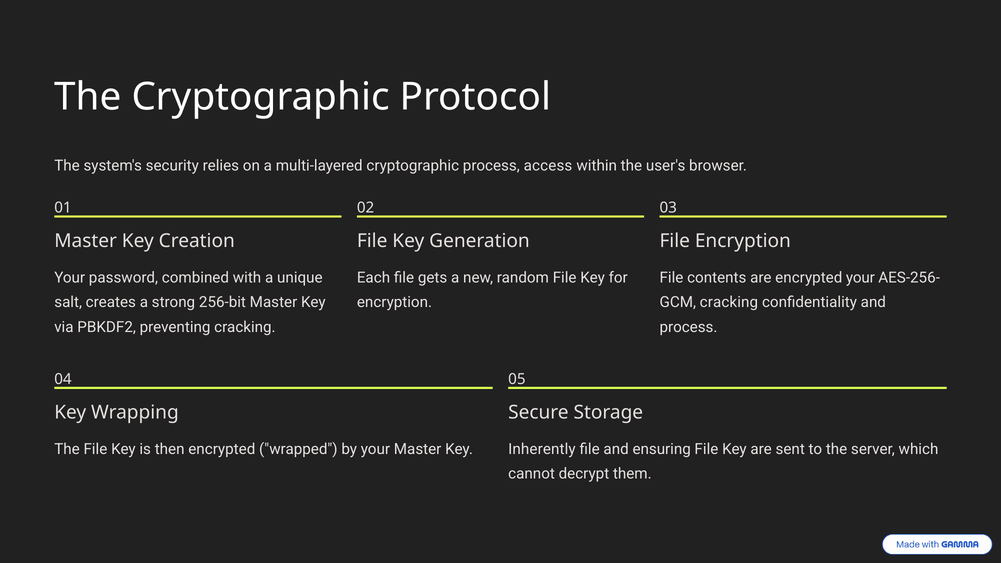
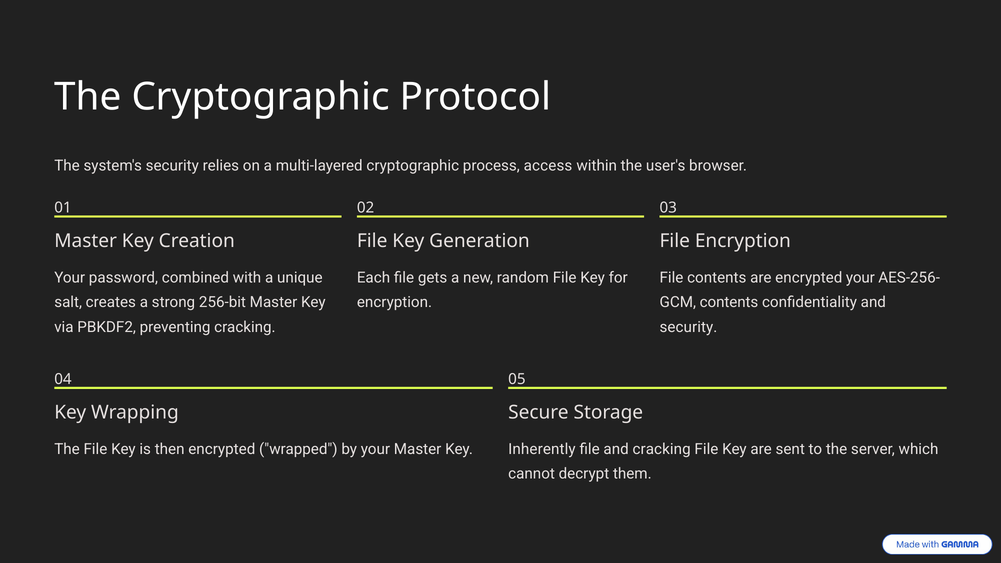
cracking: cracking -> contents (729, 302)
process: process -> security (688, 327)
and ensuring: ensuring -> cracking (662, 449)
